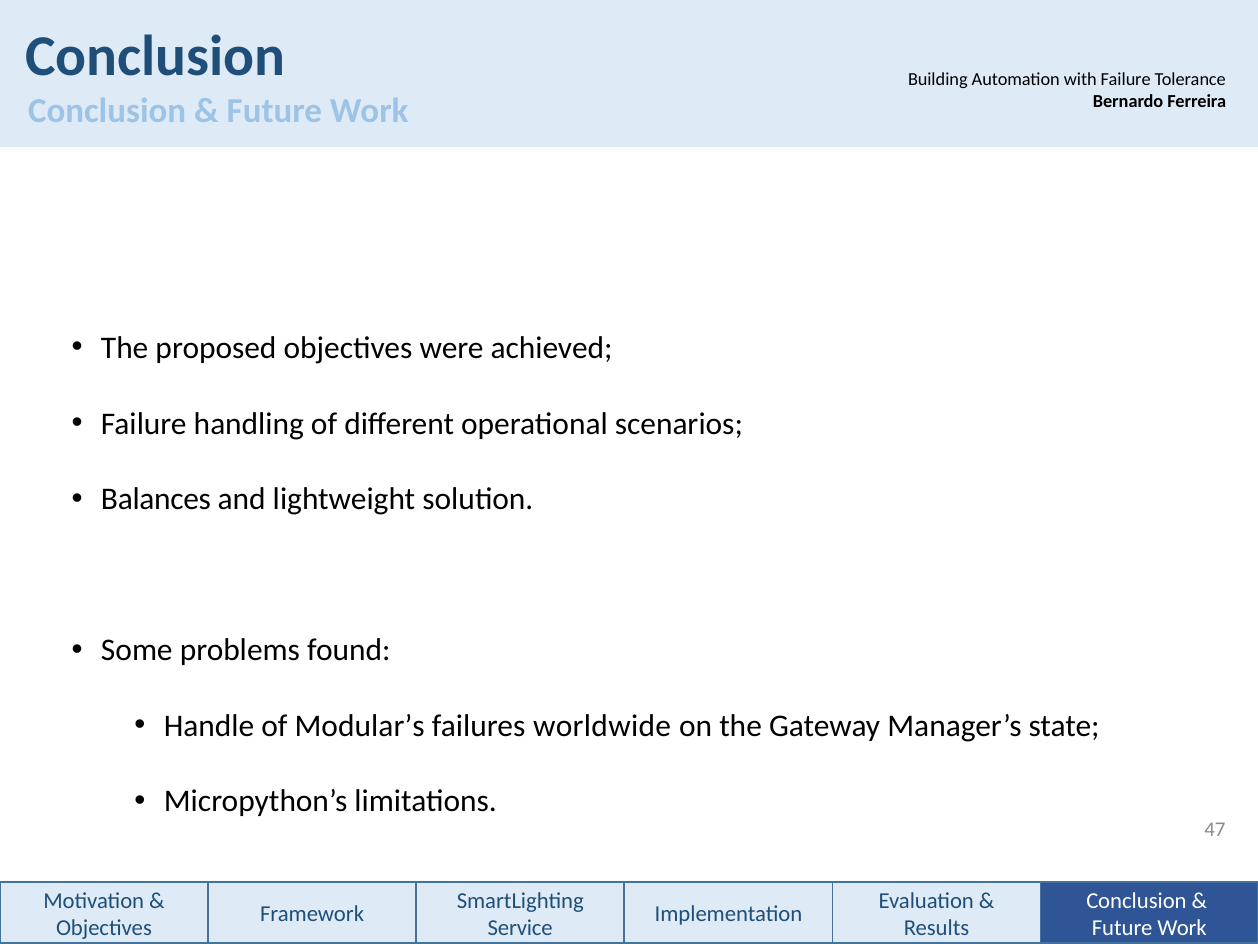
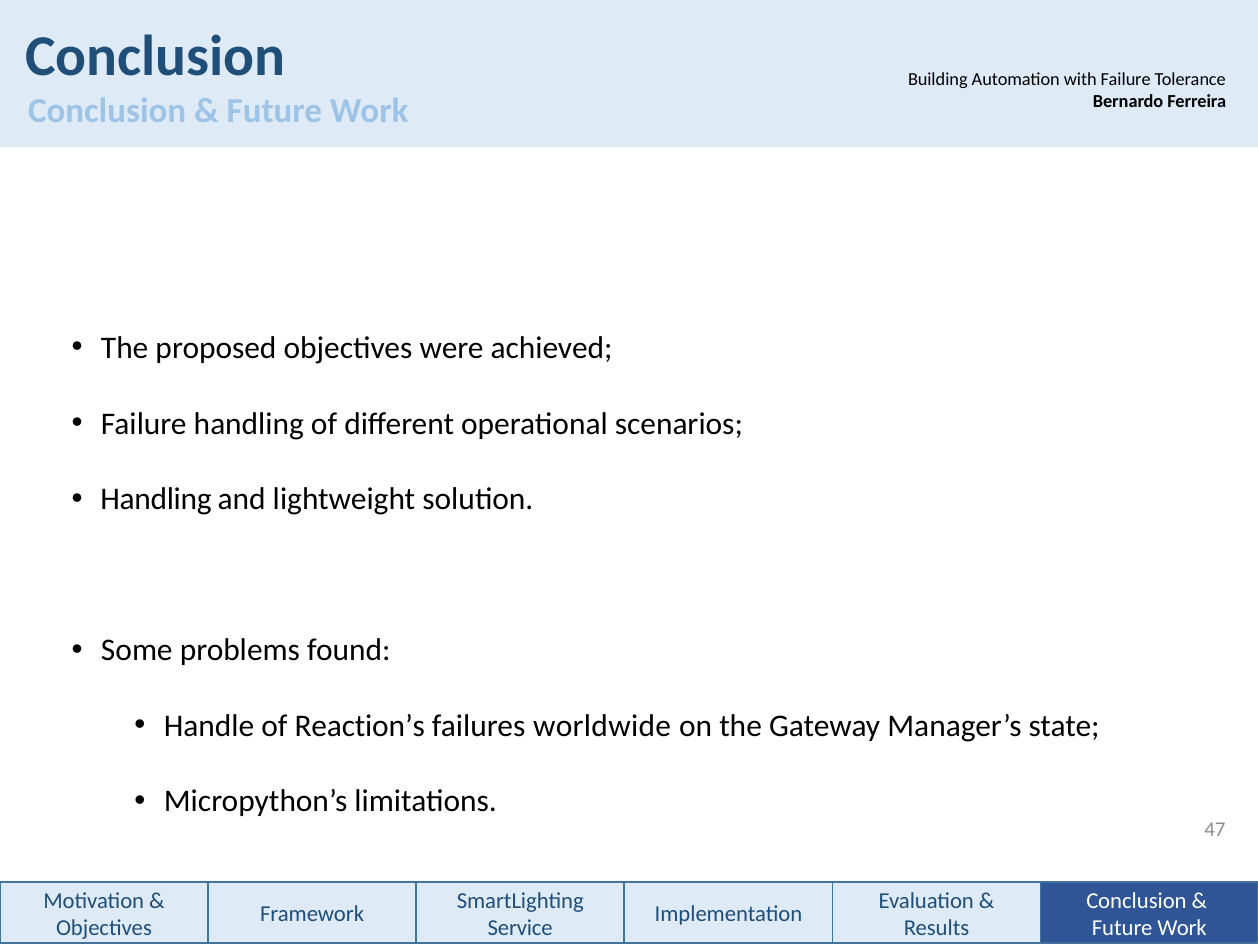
Balances: Balances -> Handling (156, 499)
Modular’s: Modular’s -> Reaction’s (360, 726)
